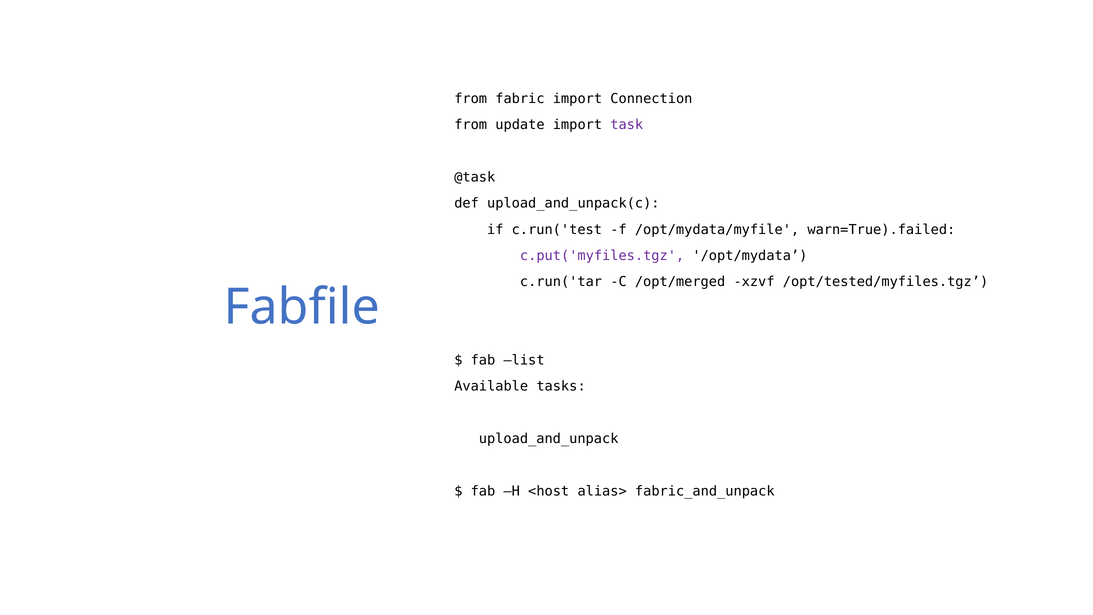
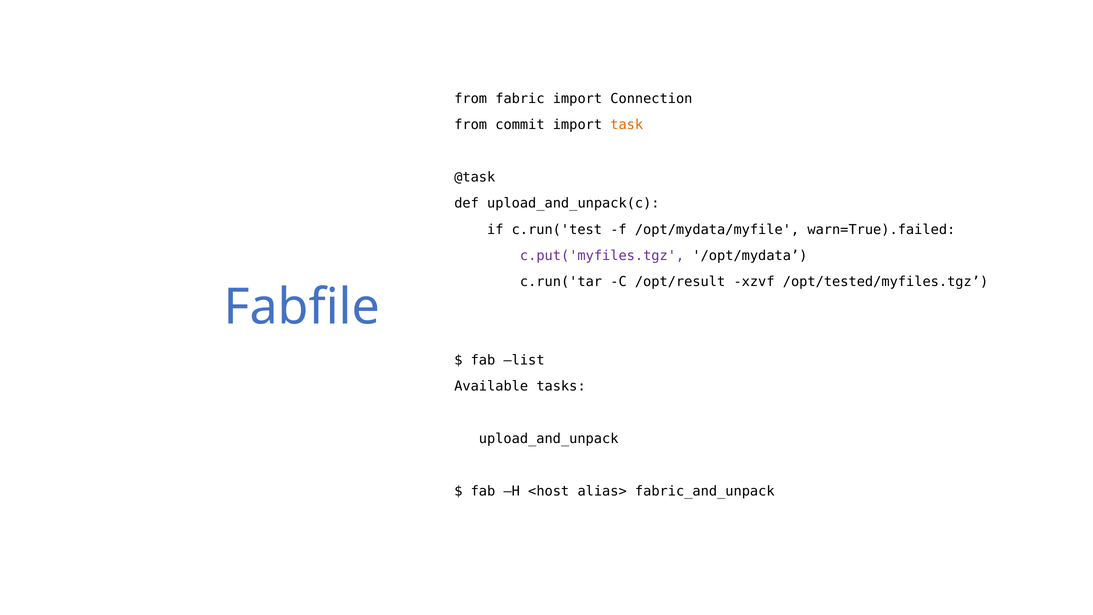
update: update -> commit (520, 125)
task colour: purple -> orange (627, 125)
/opt/merged: /opt/merged -> /opt/result (680, 282)
